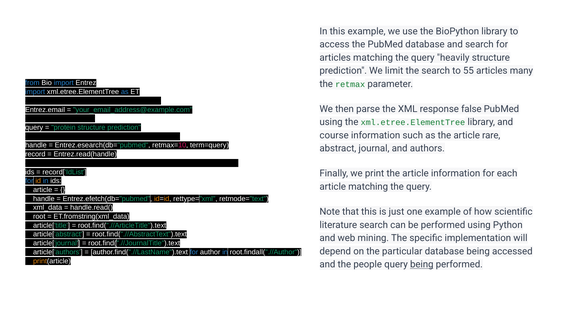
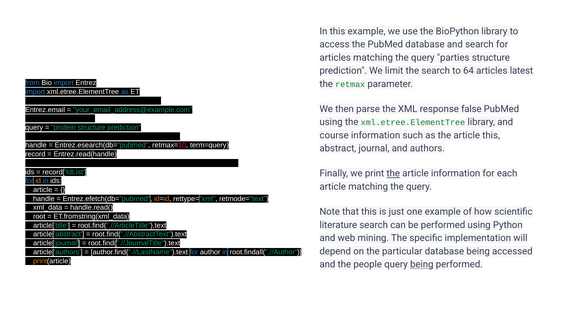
heavily: heavily -> parties (453, 58)
55: 55 -> 64 (468, 71)
many: many -> latest (521, 71)
article rare: rare -> this (491, 135)
the underline: none -> present (393, 173)
